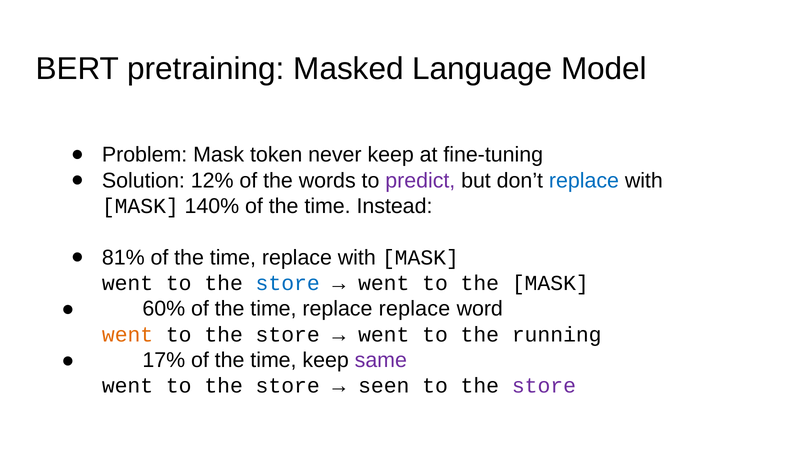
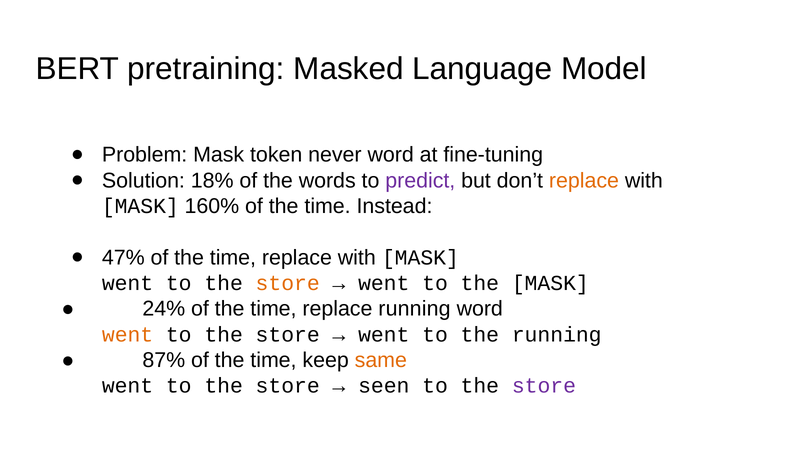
never keep: keep -> word (391, 155)
12%: 12% -> 18% (212, 181)
replace colour: blue -> orange (584, 181)
140%: 140% -> 160% (212, 206)
81%: 81% -> 47% (123, 258)
store colour: blue -> orange (288, 283)
60%: 60% -> 24% (164, 309)
replace replace: replace -> running (414, 309)
17%: 17% -> 87% (164, 360)
same colour: purple -> orange (381, 360)
